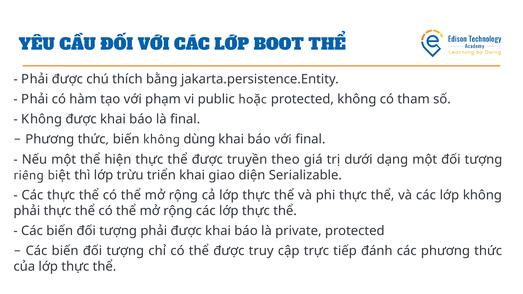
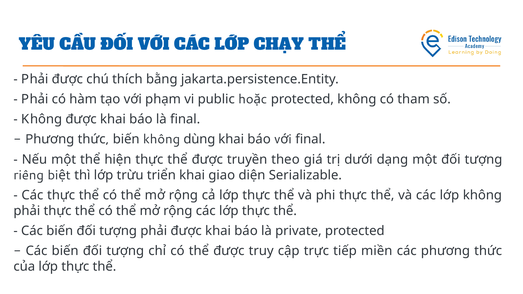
BOOT: BOOT -> CHẠY (279, 44)
đánh: đánh -> miền (377, 251)
